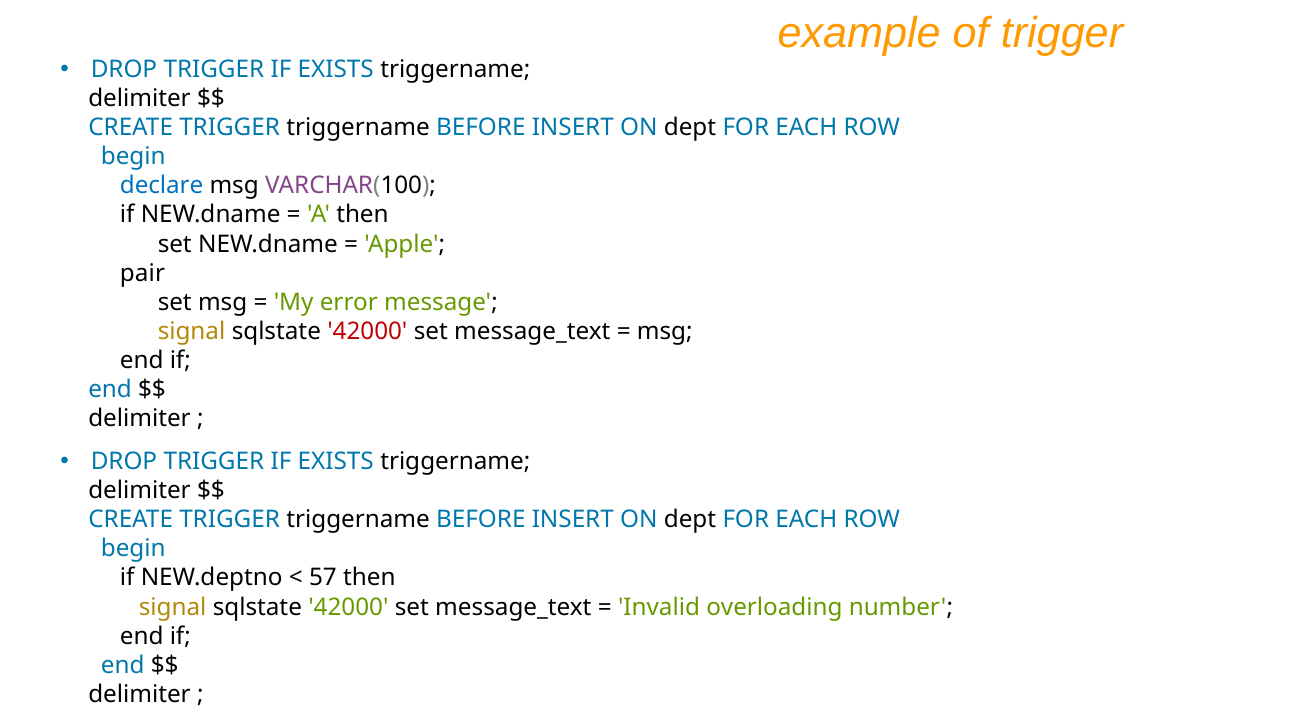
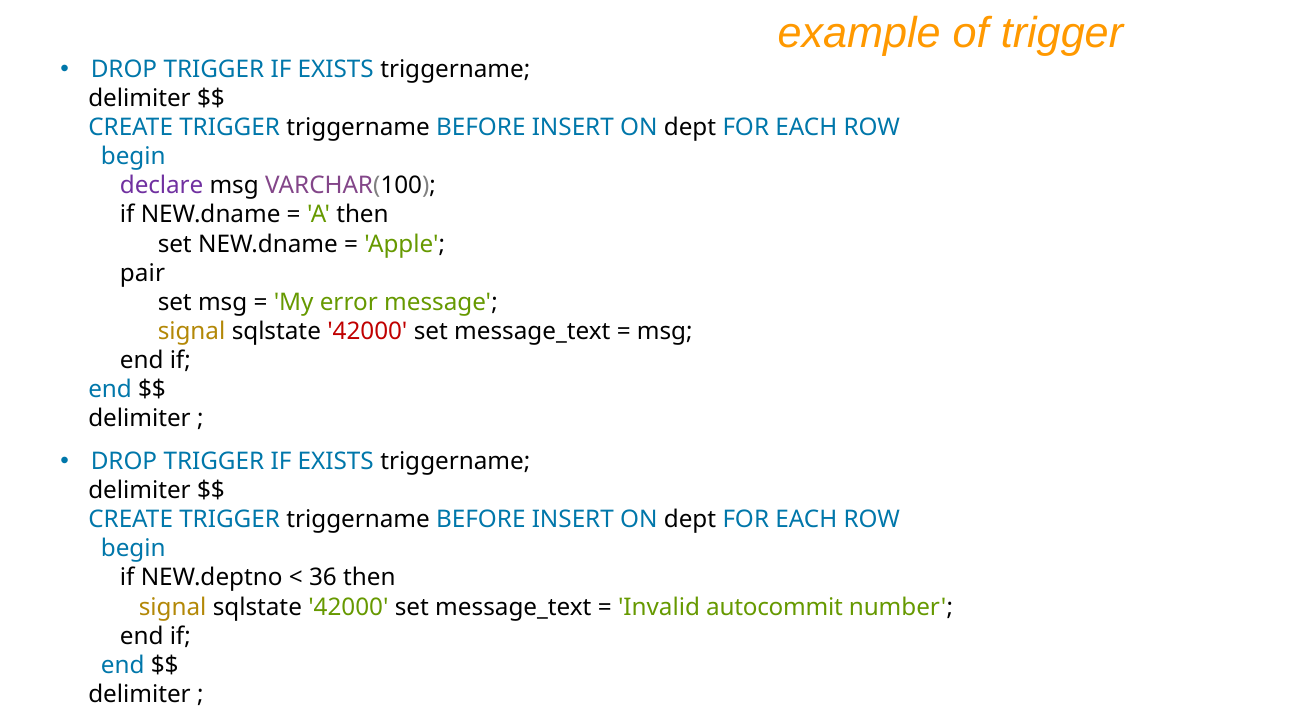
declare colour: blue -> purple (162, 186)
57: 57 -> 36 (323, 578)
overloading: overloading -> autocommit (775, 607)
